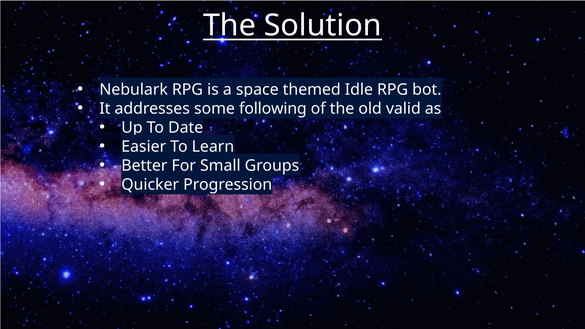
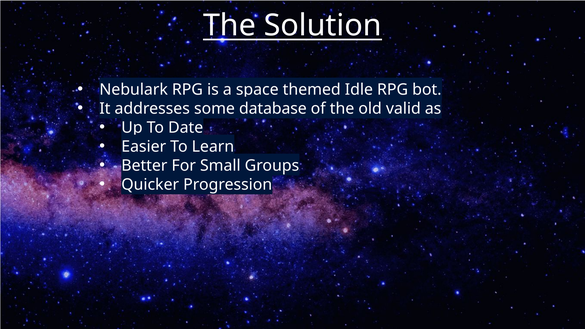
following: following -> database (273, 109)
